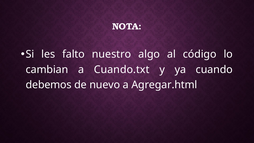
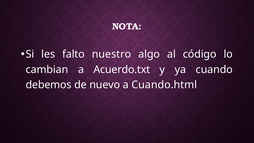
Cuando.txt: Cuando.txt -> Acuerdo.txt (122, 69)
Agregar.html: Agregar.html -> Cuando.html (164, 85)
